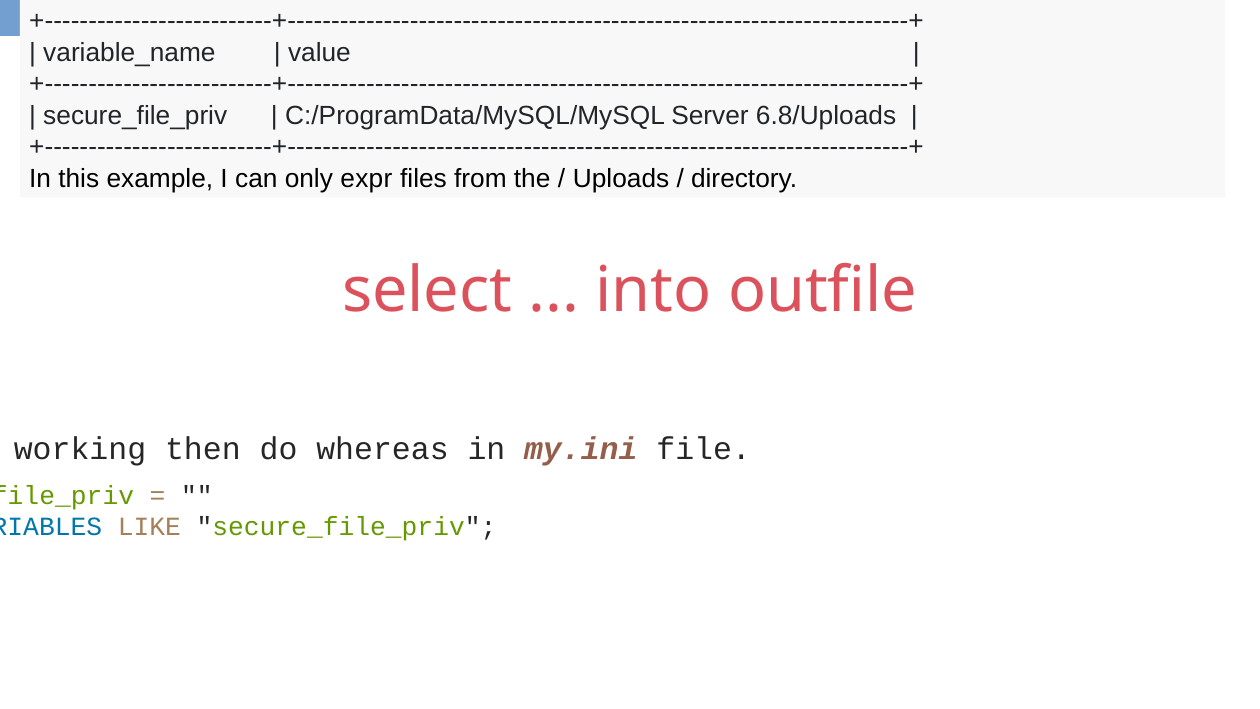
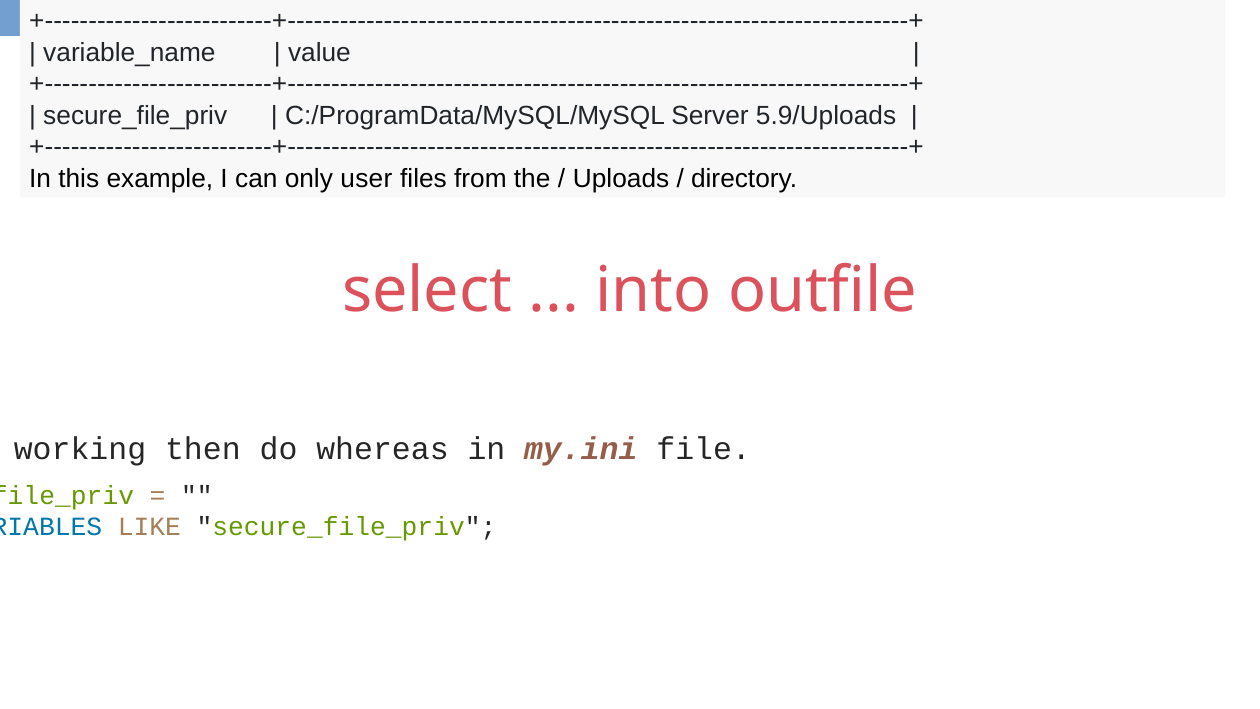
6.8/Uploads: 6.8/Uploads -> 5.9/Uploads (826, 116)
expr: expr -> user (366, 179)
